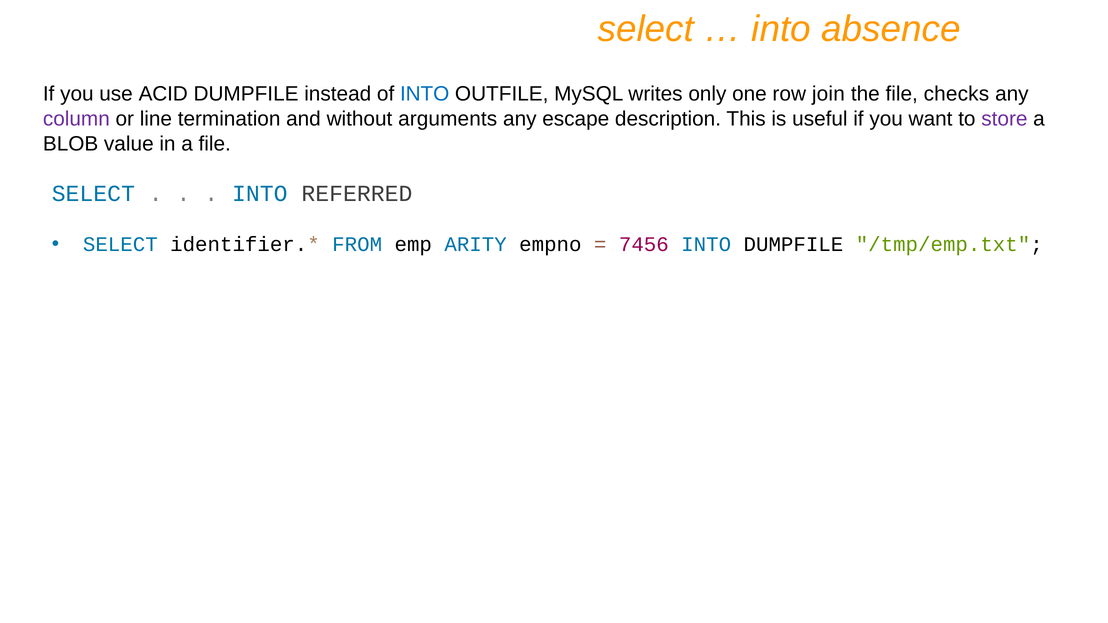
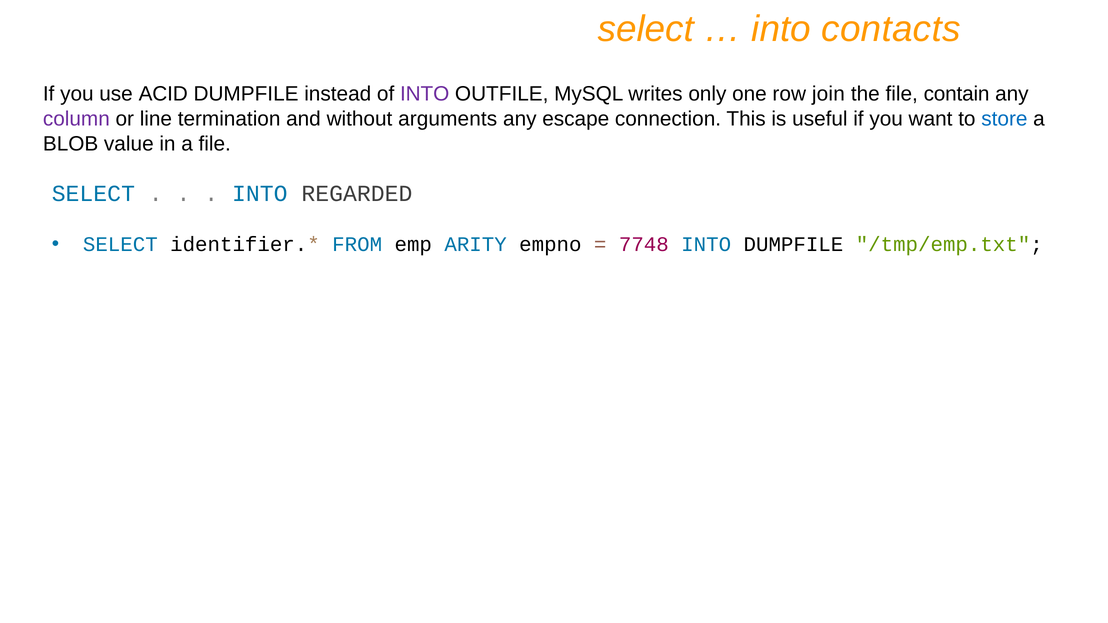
absence: absence -> contacts (891, 29)
INTO colour: blue -> purple (425, 94)
checks: checks -> contain (957, 94)
description: description -> connection (668, 119)
store colour: purple -> blue (1004, 119)
REFERRED: REFERRED -> REGARDED (357, 194)
7456: 7456 -> 7748 (644, 245)
